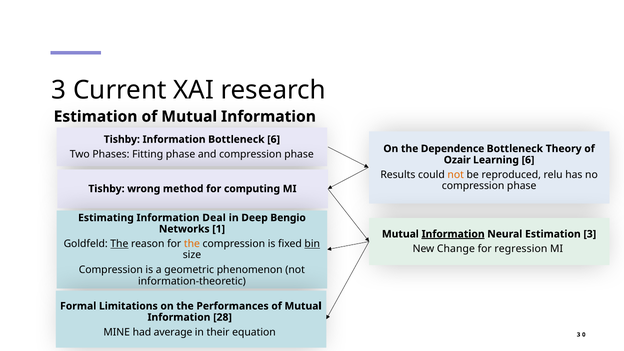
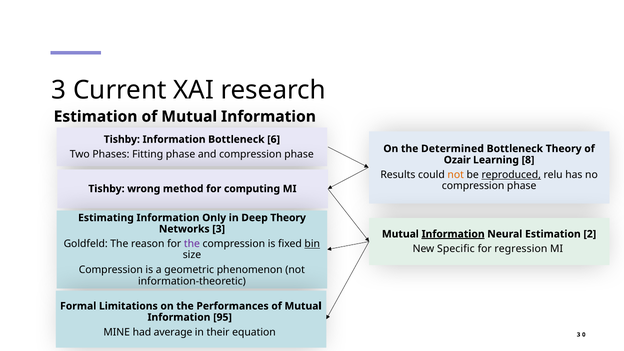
Dependence: Dependence -> Determined (452, 149)
Learning 6: 6 -> 8 (528, 160)
reproduced underline: none -> present (511, 175)
Deal: Deal -> Only (214, 218)
Deep Bengio: Bengio -> Theory (288, 218)
Networks 1: 1 -> 3 (219, 229)
Estimation 3: 3 -> 2 (590, 234)
The underline: present -> none (119, 244)
the colour: orange -> purple (192, 244)
Change: Change -> Specific (456, 249)
28: 28 -> 95 (223, 317)
